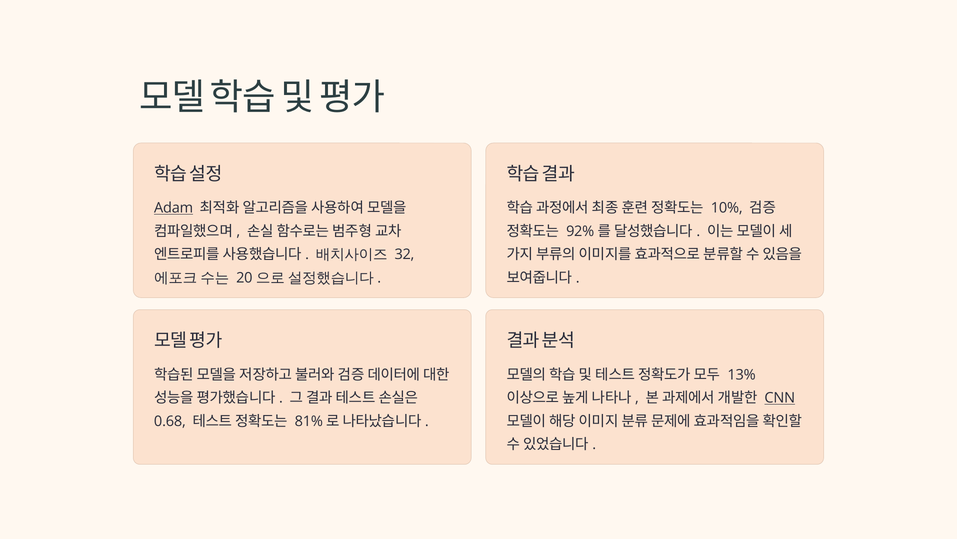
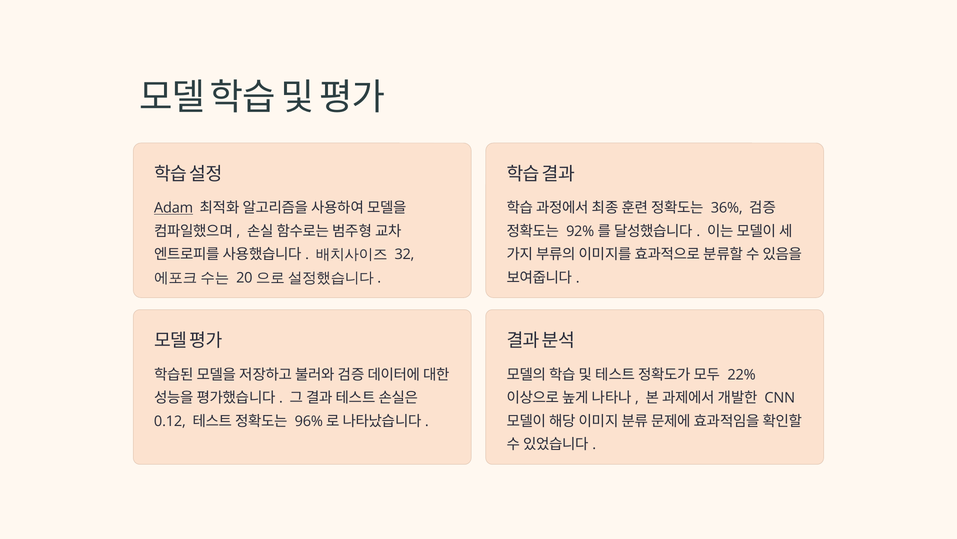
10%: 10% -> 36% (727, 208)
13%: 13% -> 22% (742, 374)
CNN underline: present -> none (780, 398)
0.68: 0.68 -> 0.12 (170, 421)
81%: 81% -> 96% (309, 421)
